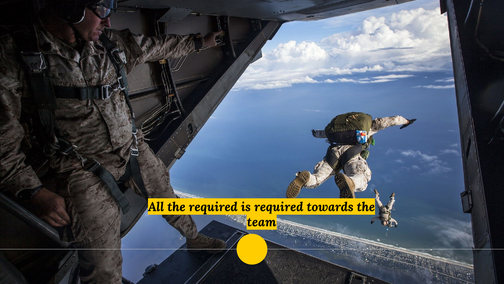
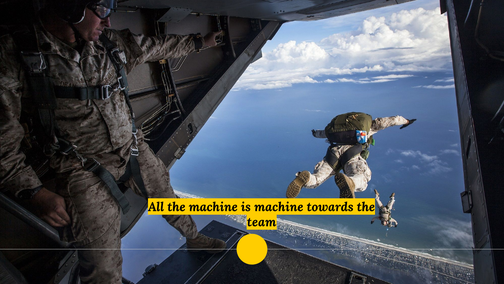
the required: required -> machine (213, 207)
is required: required -> machine (279, 207)
